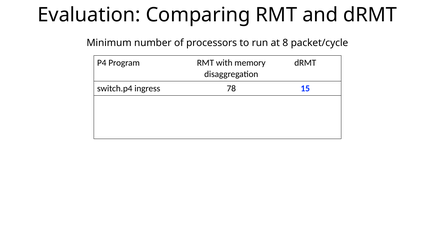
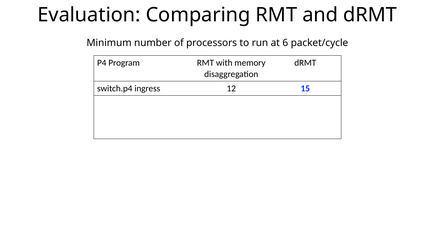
8: 8 -> 6 (285, 43)
78: 78 -> 12 (231, 88)
